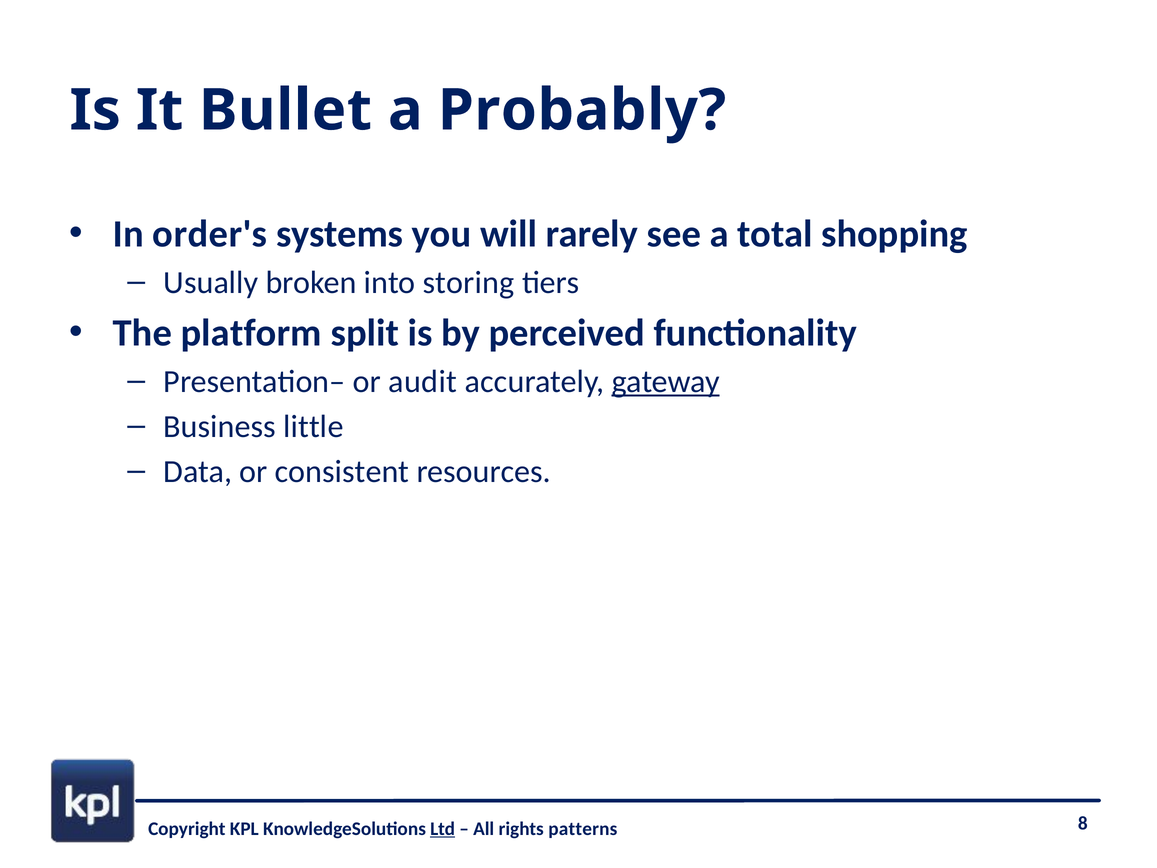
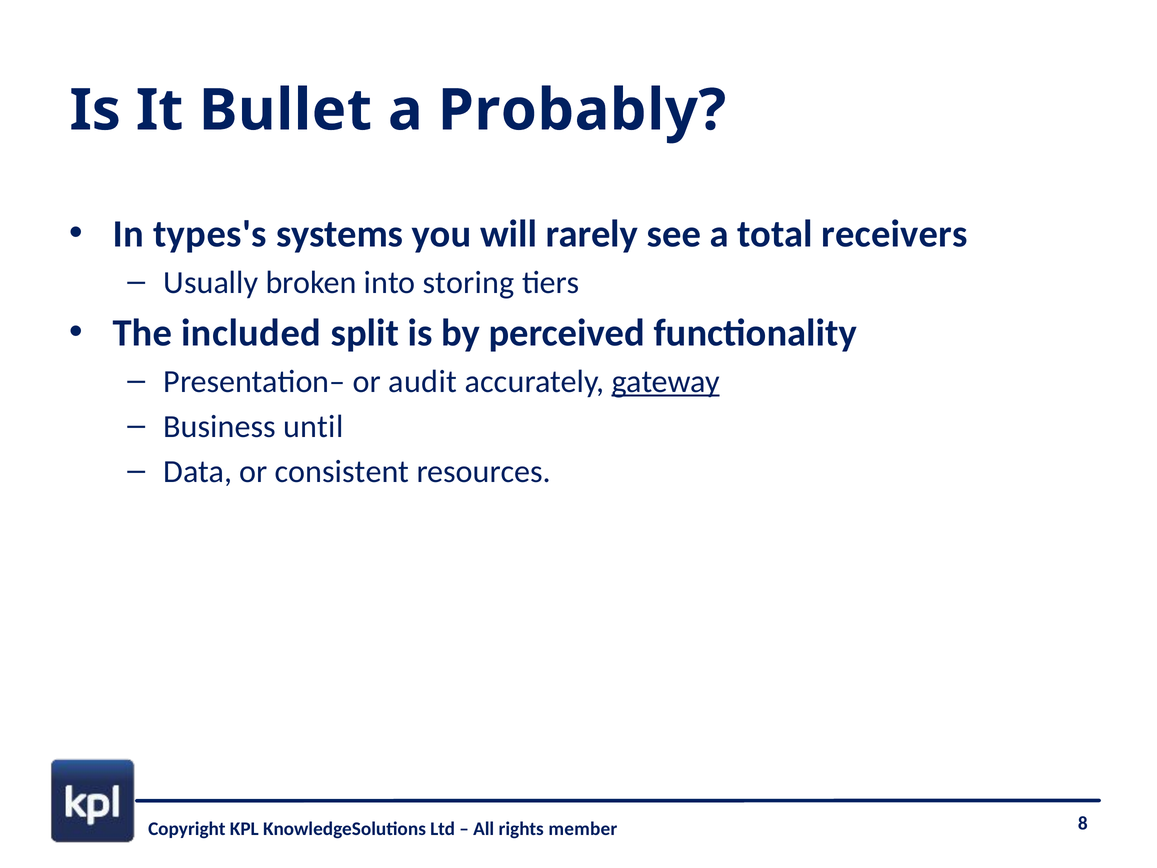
order's: order's -> types's (210, 234)
shopping: shopping -> receivers (894, 234)
platform: platform -> included (251, 333)
little: little -> until (313, 426)
Ltd underline: present -> none (443, 828)
patterns: patterns -> member (583, 828)
